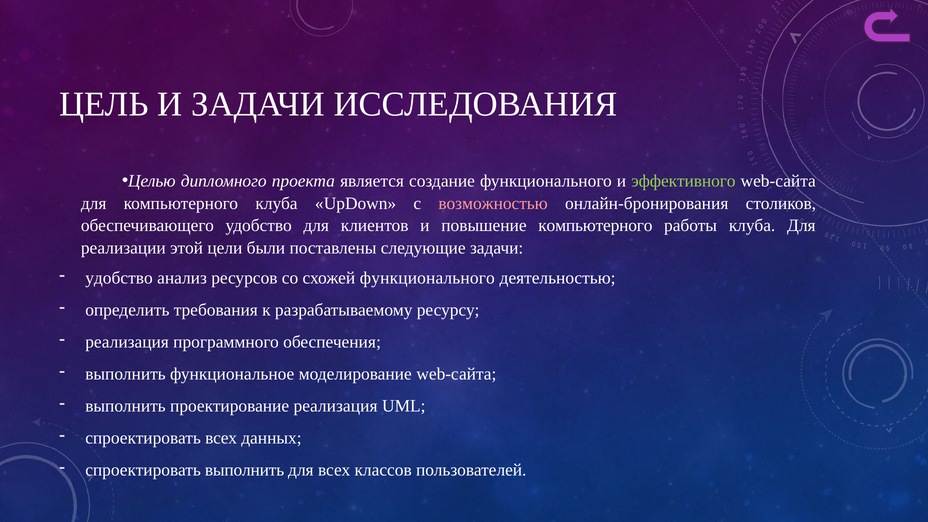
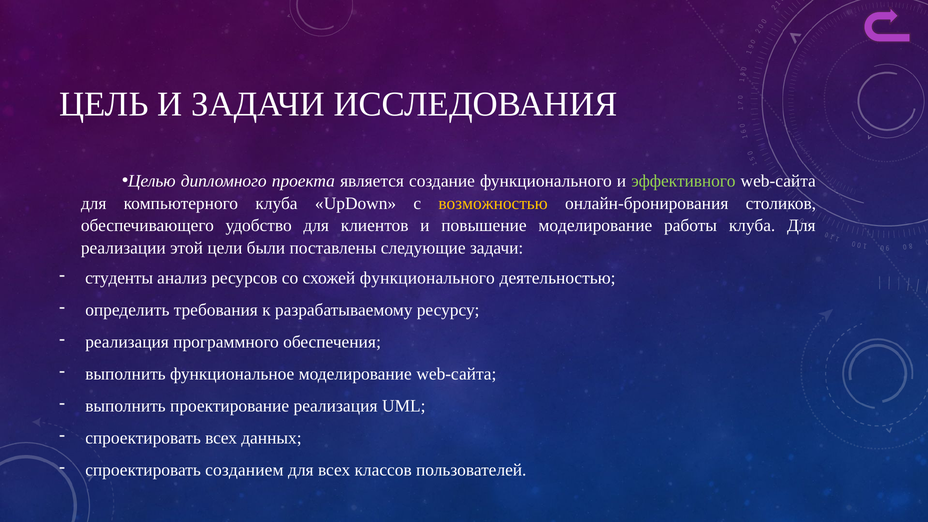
возможностью colour: pink -> yellow (493, 203)
повышение компьютерного: компьютерного -> моделирование (595, 226)
удобство: удобство -> студенты (119, 278)
спроектировать выполнить: выполнить -> созданием (244, 470)
